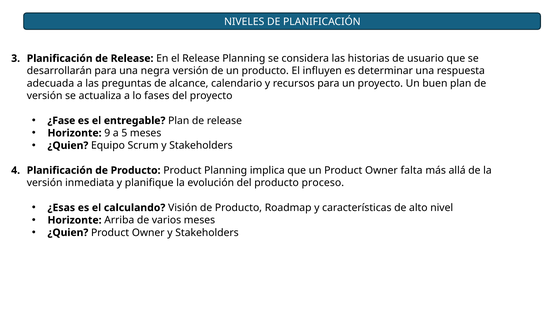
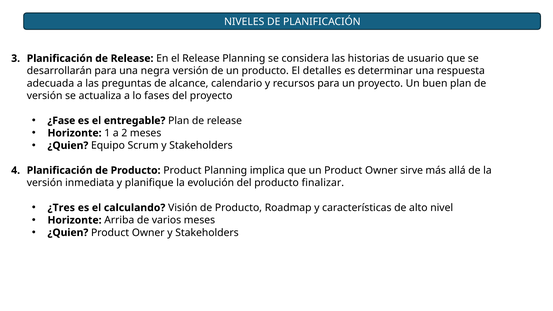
influyen: influyen -> detalles (322, 71)
9: 9 -> 1 (107, 133)
5: 5 -> 2 (124, 133)
falta: falta -> sirve (412, 170)
proceso: proceso -> finalizar (323, 183)
¿Esas: ¿Esas -> ¿Tres (61, 208)
